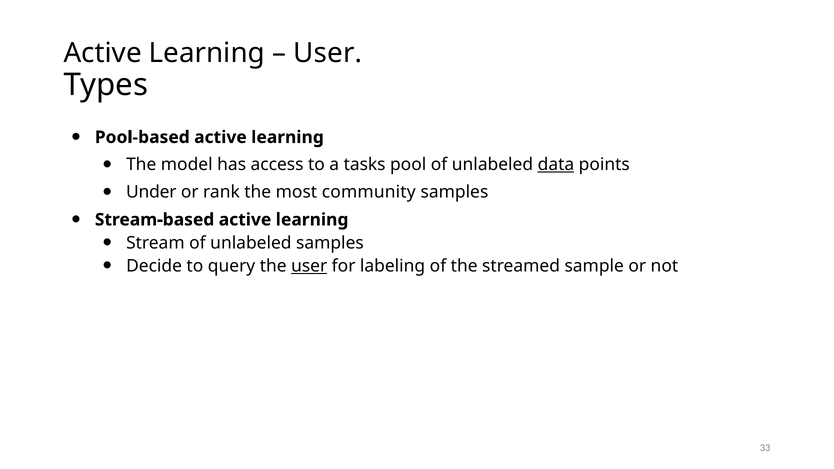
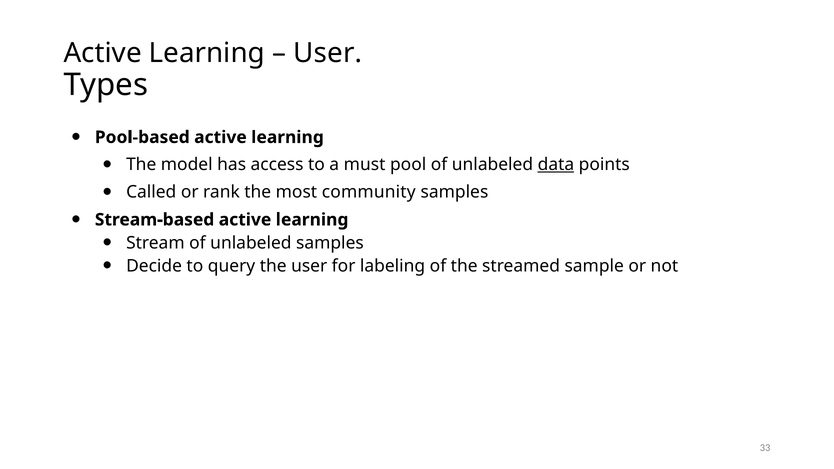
tasks: tasks -> must (365, 165)
Under: Under -> Called (151, 192)
user underline: present -> none (309, 266)
